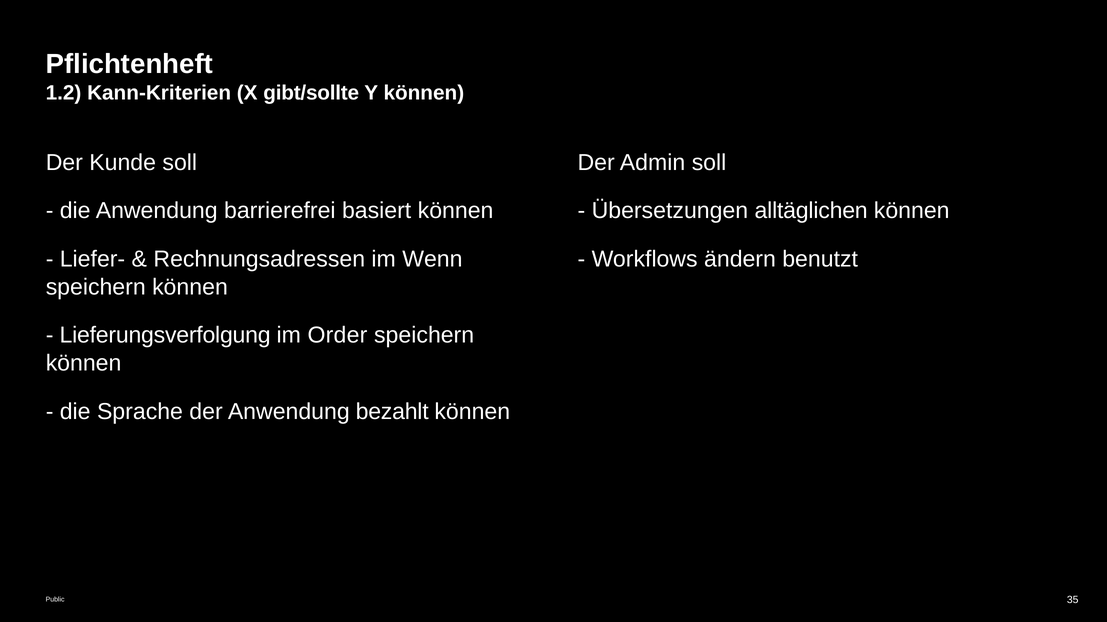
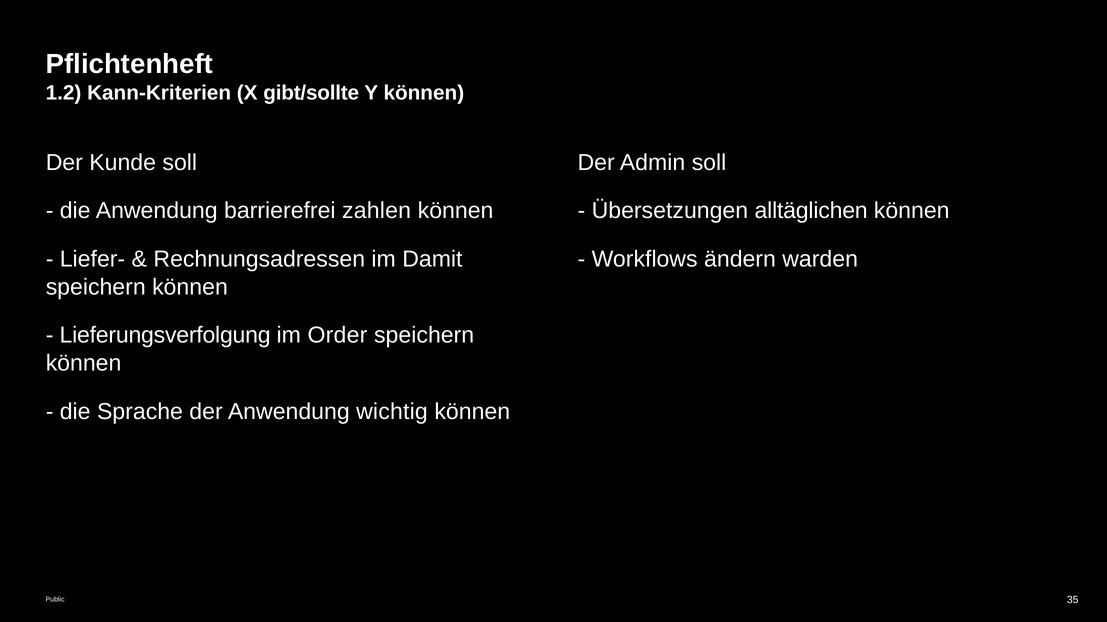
basiert: basiert -> zahlen (377, 211)
Wenn: Wenn -> Damit (432, 259)
benutzt: benutzt -> warden (820, 259)
bezahlt: bezahlt -> wichtig (392, 412)
